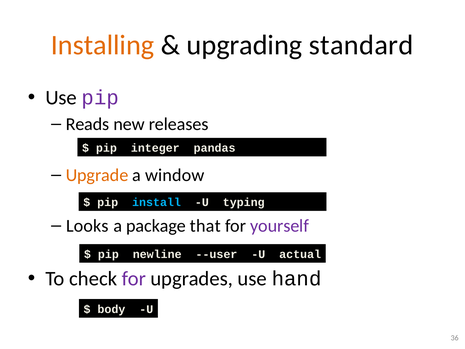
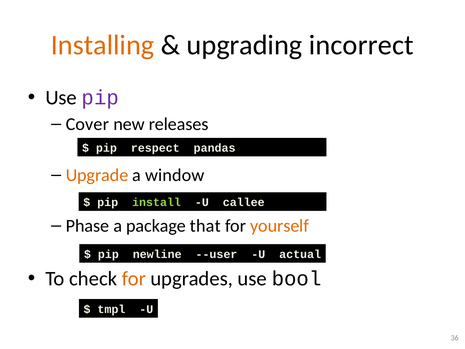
standard: standard -> incorrect (361, 45)
Reads: Reads -> Cover (87, 124)
integer: integer -> respect (155, 148)
install colour: light blue -> light green (157, 202)
typing: typing -> callee (244, 202)
Looks: Looks -> Phase (87, 226)
yourself colour: purple -> orange (280, 226)
for colour: purple -> orange (134, 279)
hand: hand -> bool (297, 279)
body: body -> tmpl (111, 309)
